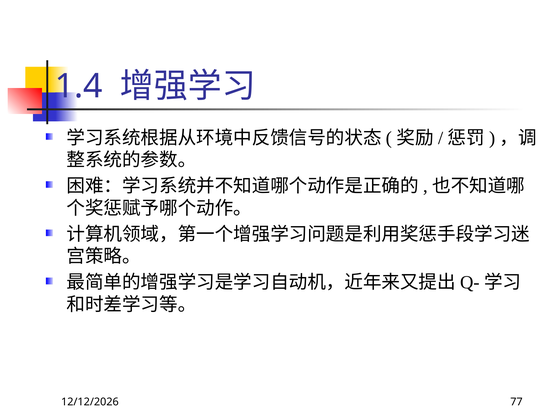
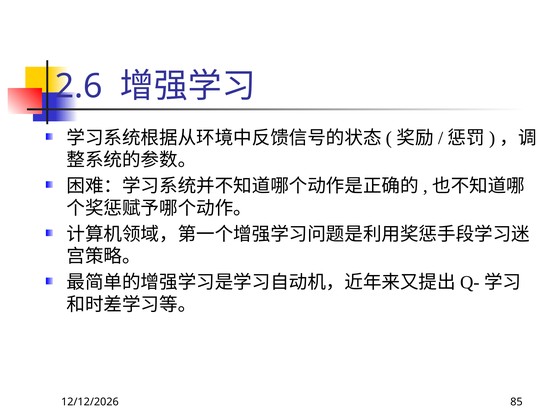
1.4: 1.4 -> 2.6 (79, 86)
77: 77 -> 85 (516, 402)
